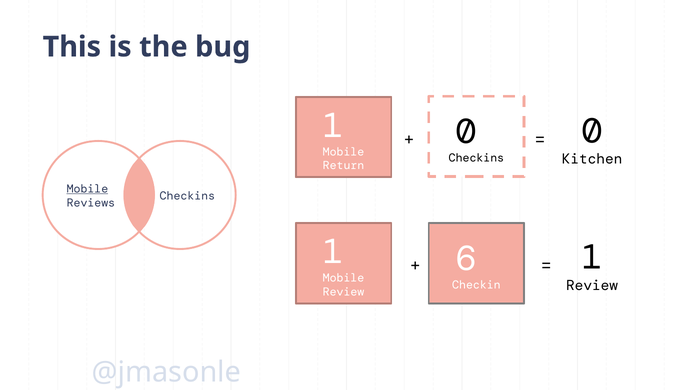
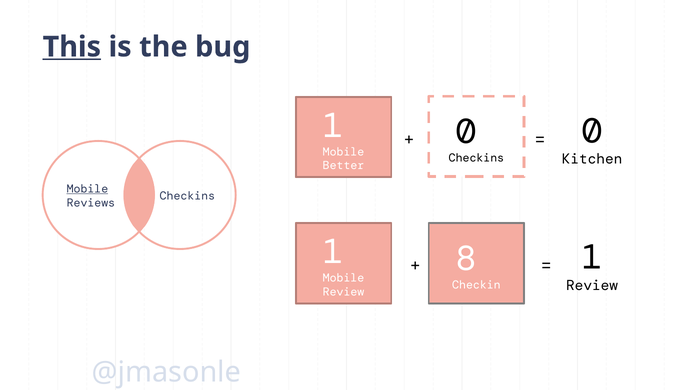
This underline: none -> present (72, 47)
Return: Return -> Better (344, 166)
6: 6 -> 8 (466, 259)
